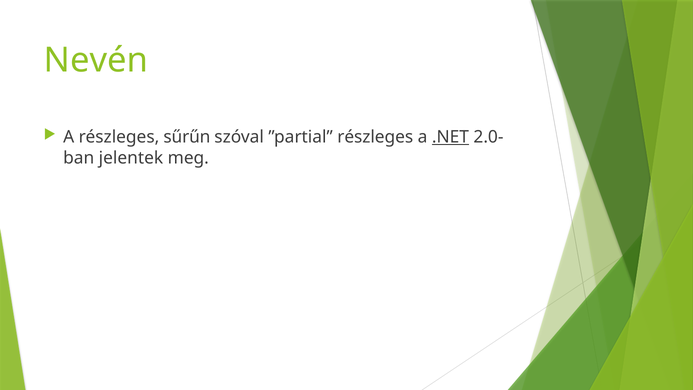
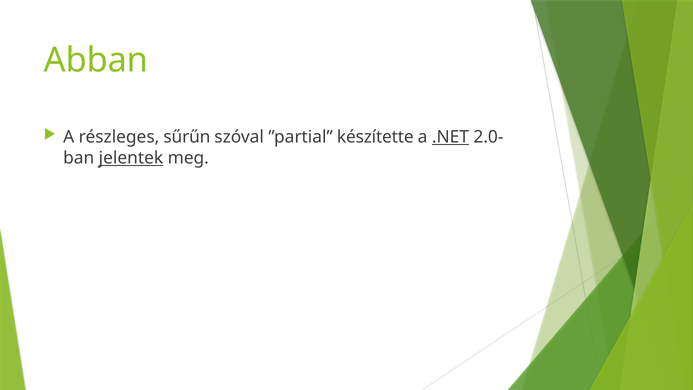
Nevén: Nevén -> Abban (96, 60)
”partial részleges: részleges -> készítette (375, 137)
jelentek underline: none -> present (131, 158)
